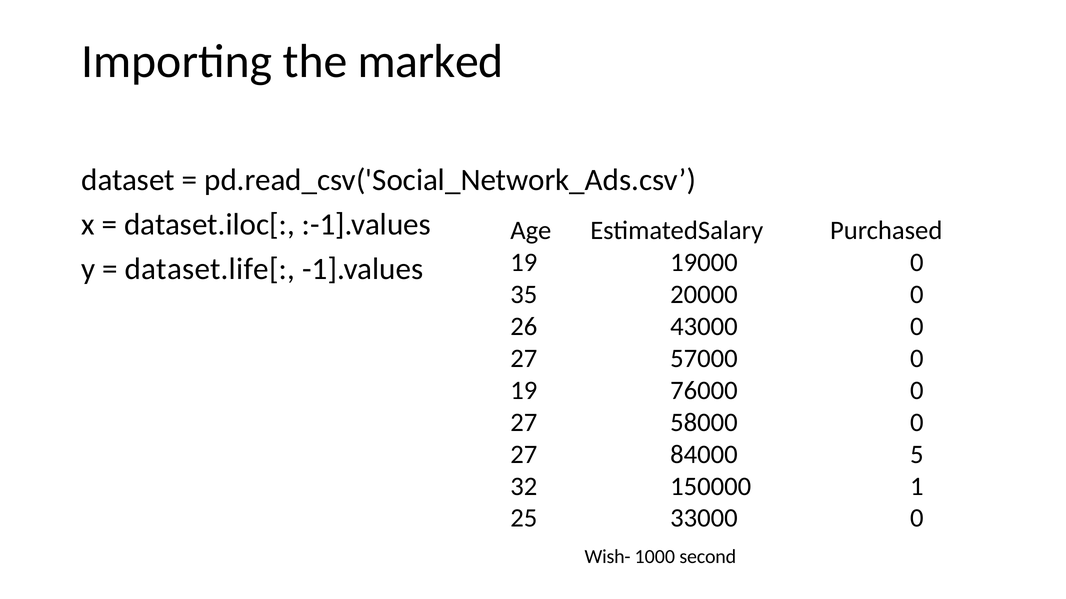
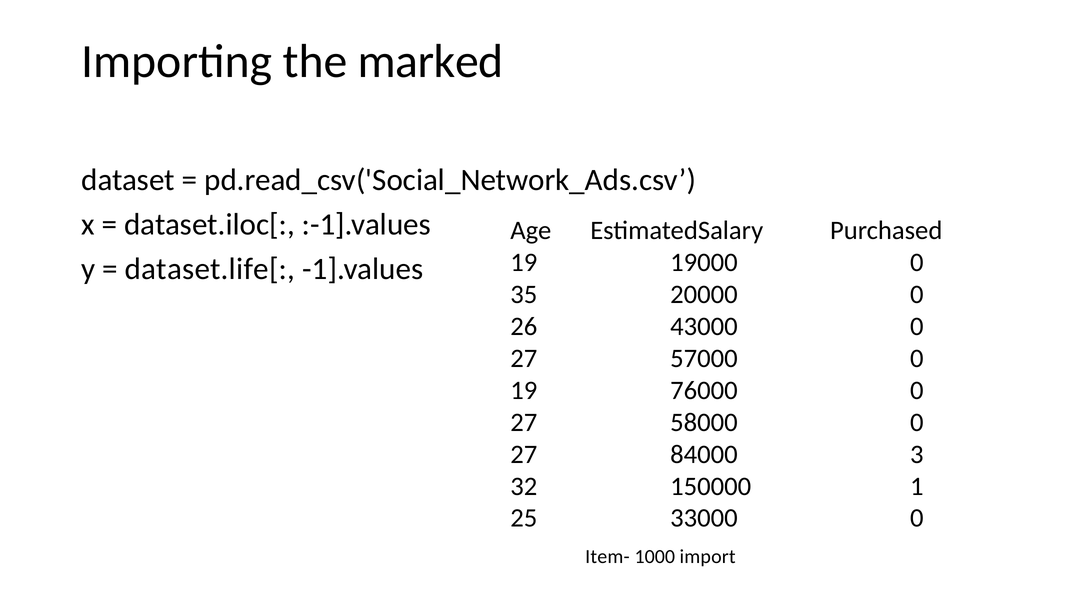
5: 5 -> 3 (917, 455)
Wish-: Wish- -> Item- (607, 557)
second: second -> import (708, 557)
